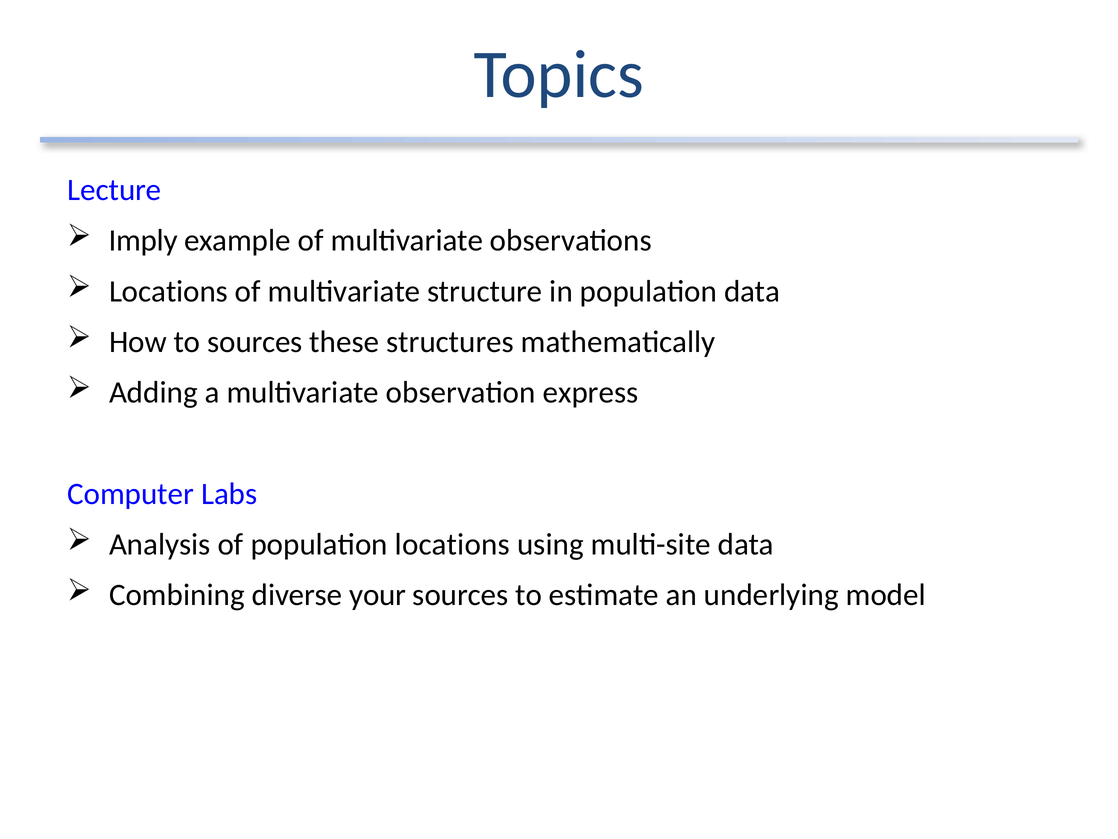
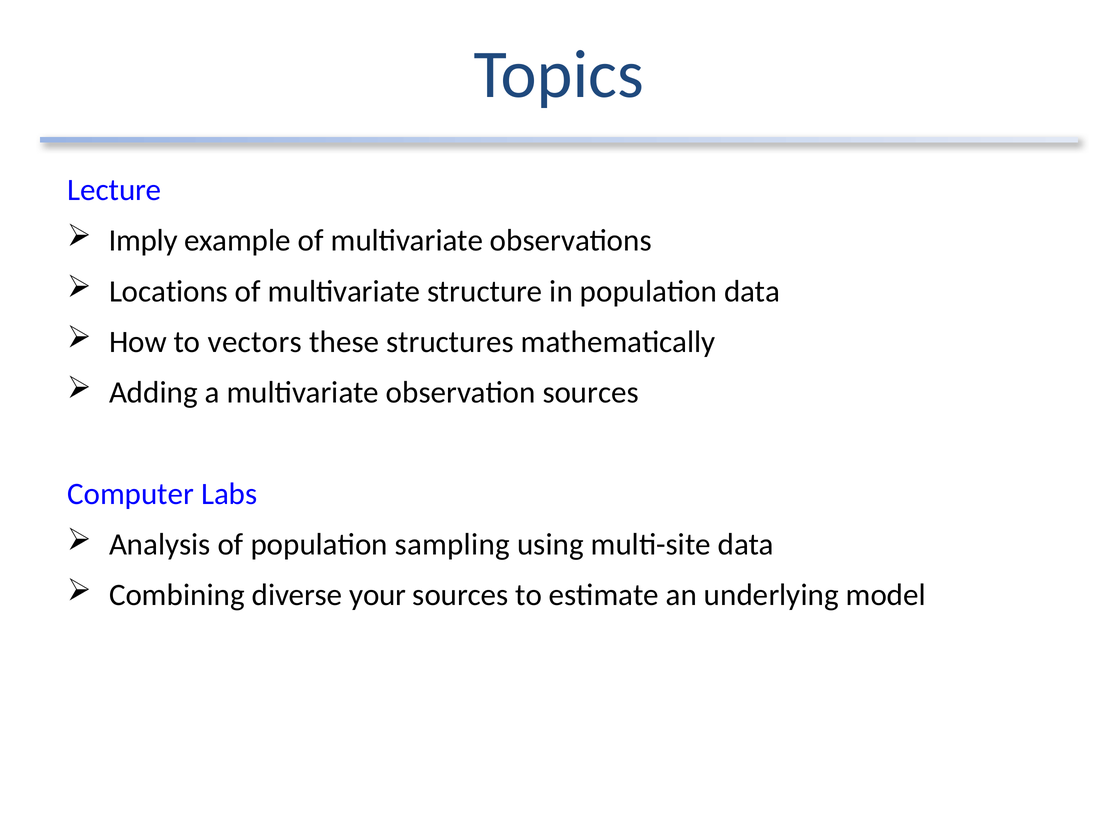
to sources: sources -> vectors (255, 342)
observation express: express -> sources (591, 392)
population locations: locations -> sampling (452, 544)
